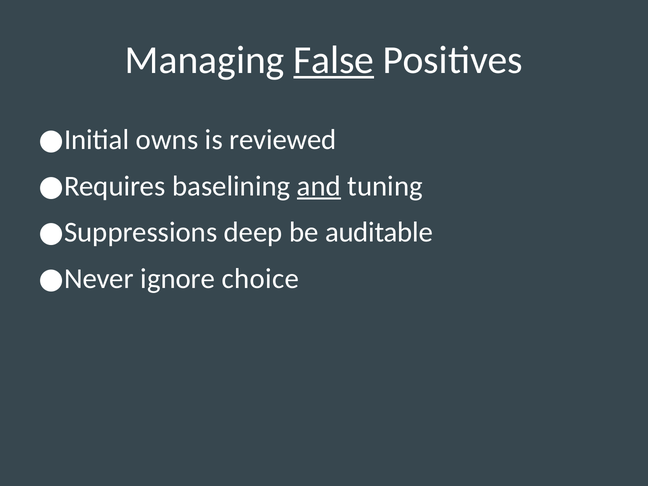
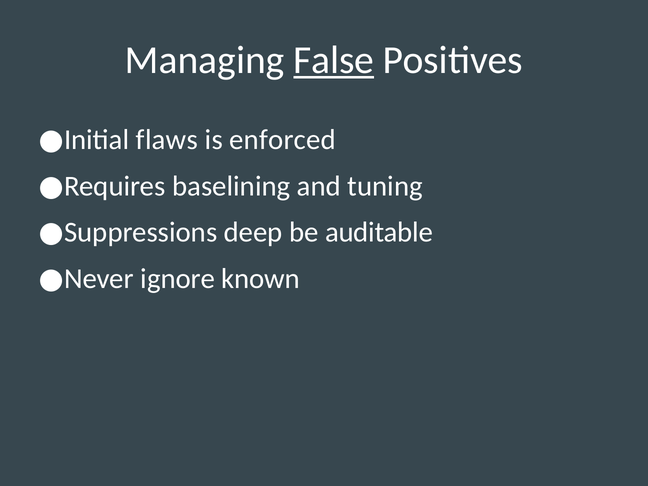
owns: owns -> flaws (167, 140)
reviewed: reviewed -> enforced (283, 140)
and underline: present -> none (319, 186)
choice: choice -> known (261, 278)
